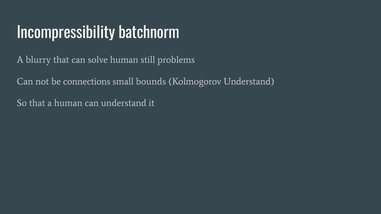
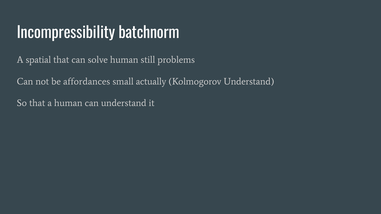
blurry: blurry -> spatial (38, 60)
connections: connections -> affordances (87, 82)
bounds: bounds -> actually (151, 82)
